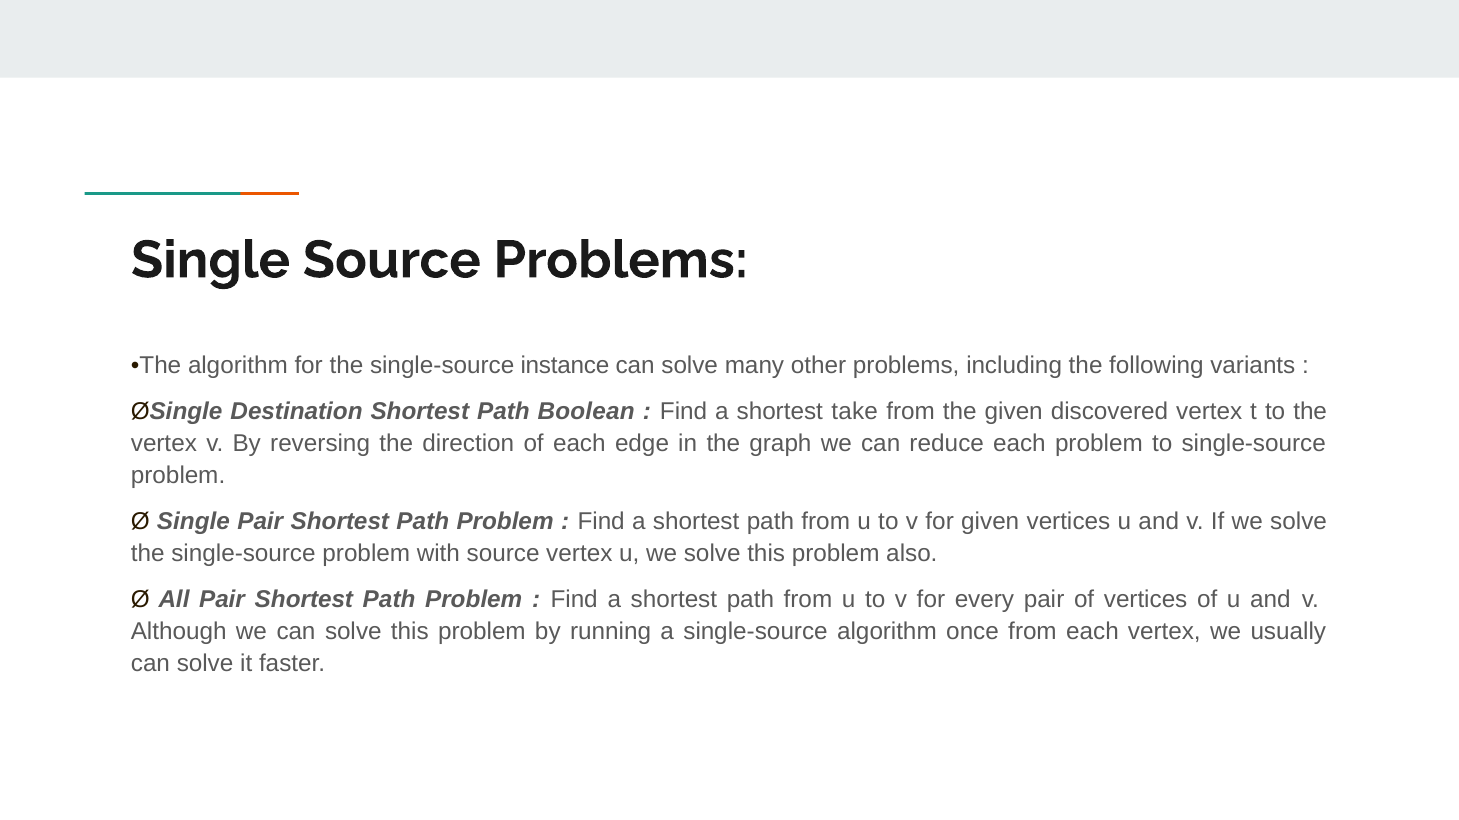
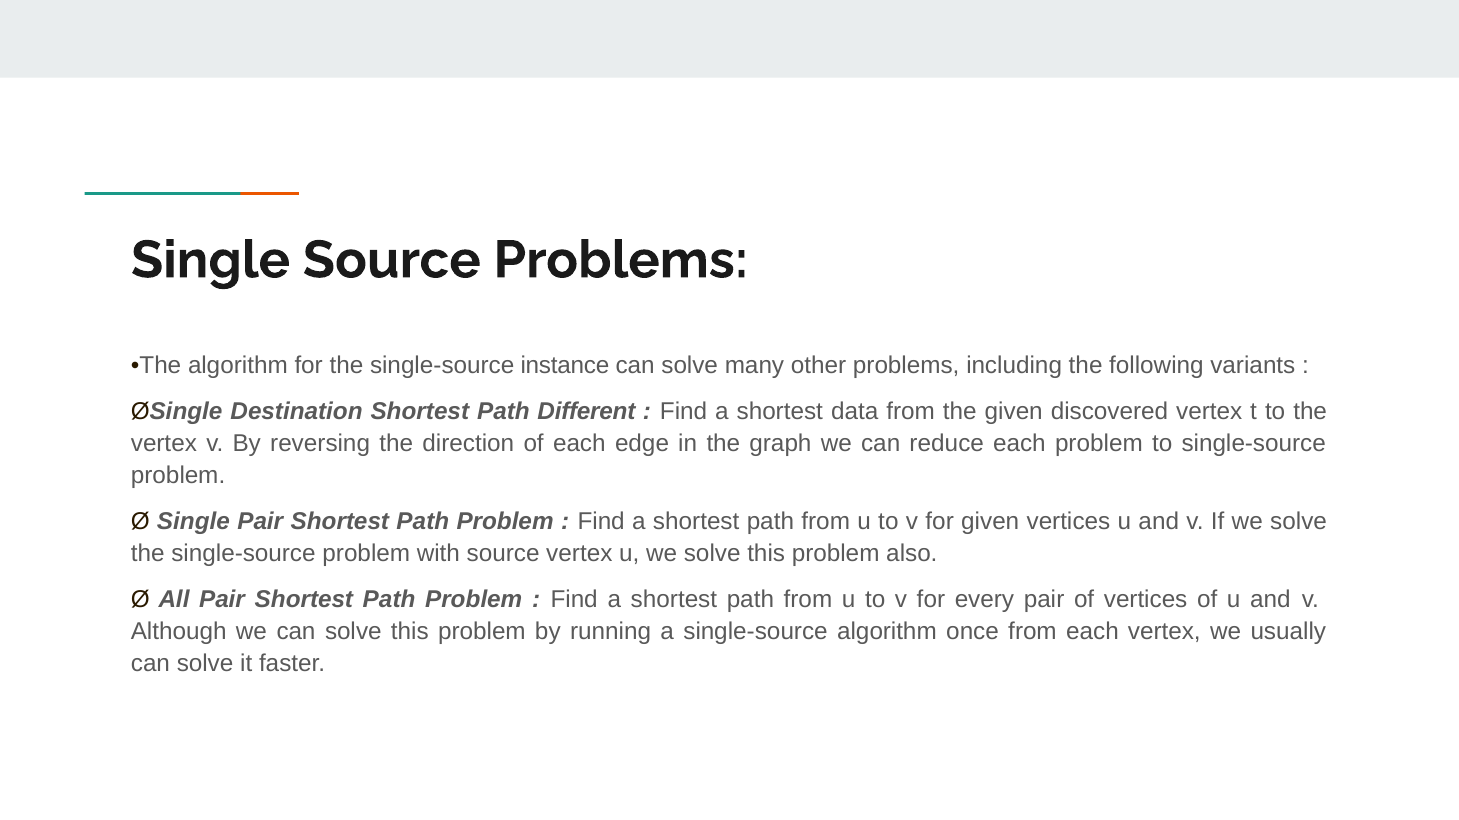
Boolean: Boolean -> Different (586, 412)
take: take -> data (855, 412)
